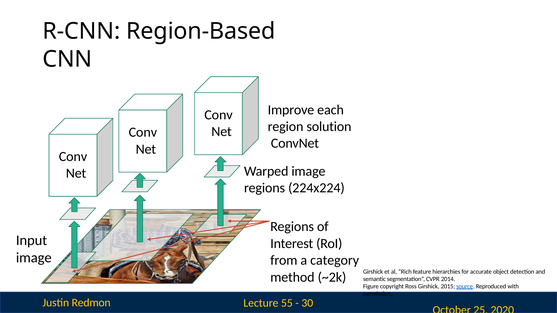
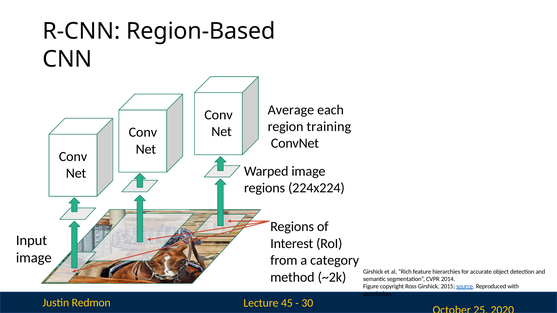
Improve: Improve -> Average (291, 110)
solution: solution -> training (329, 127)
55: 55 -> 45 (287, 303)
